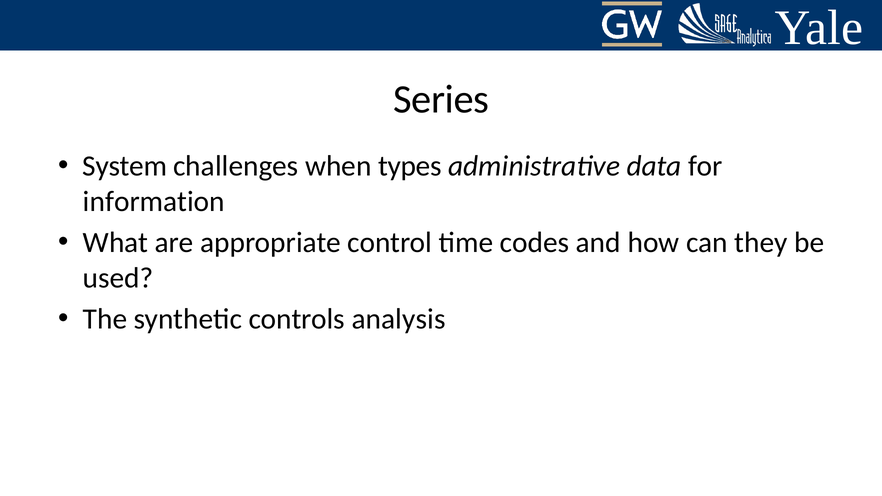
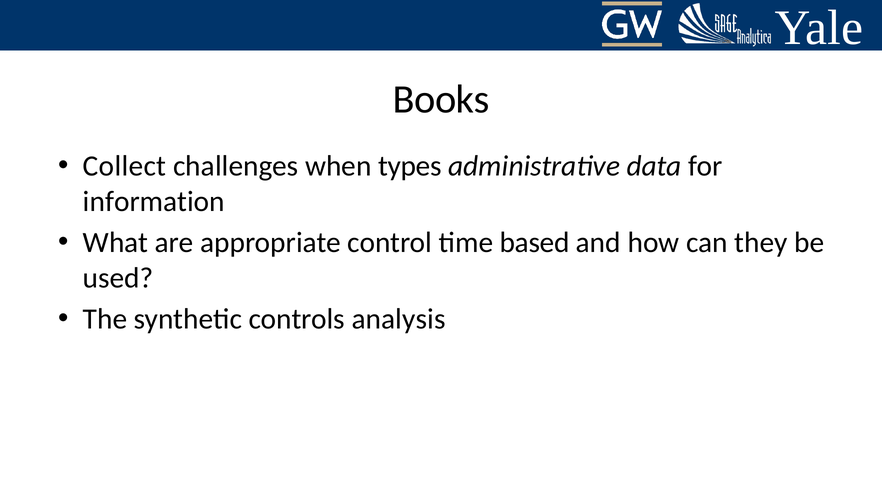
Series: Series -> Books (441, 99)
System: System -> Collect (125, 166)
codes: codes -> based (535, 243)
